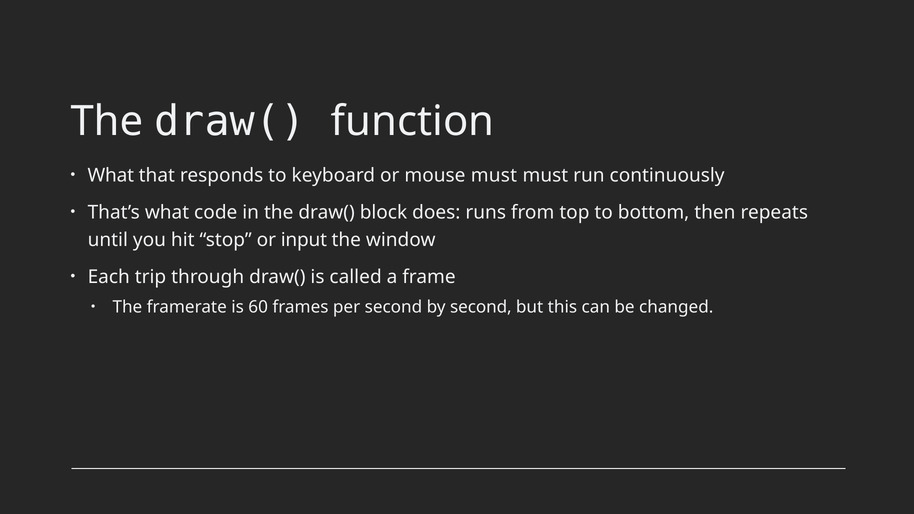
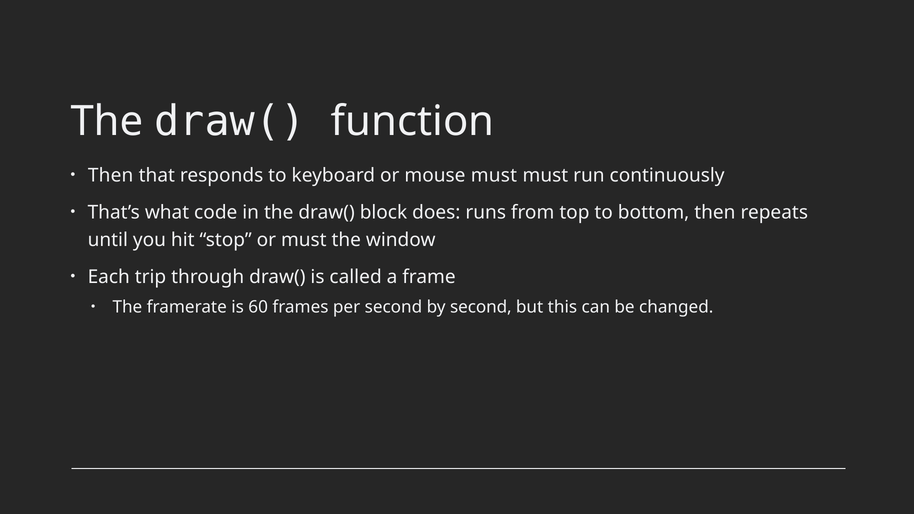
What: What -> Then (111, 176)
or input: input -> must (304, 240)
